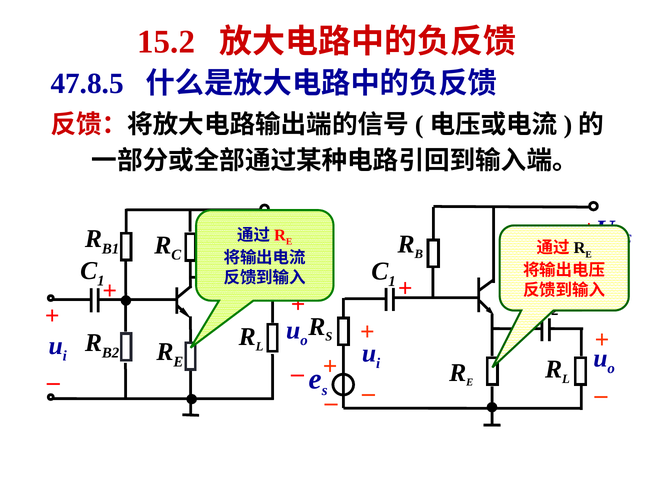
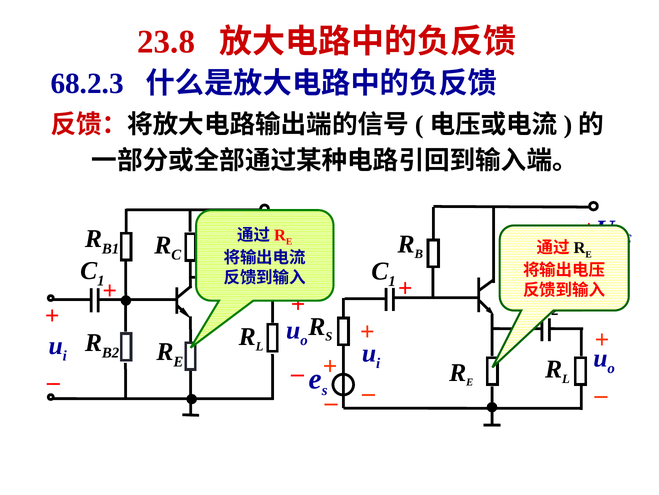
15.2: 15.2 -> 23.8 (166, 42)
47.8.5: 47.8.5 -> 68.2.3 (87, 83)
